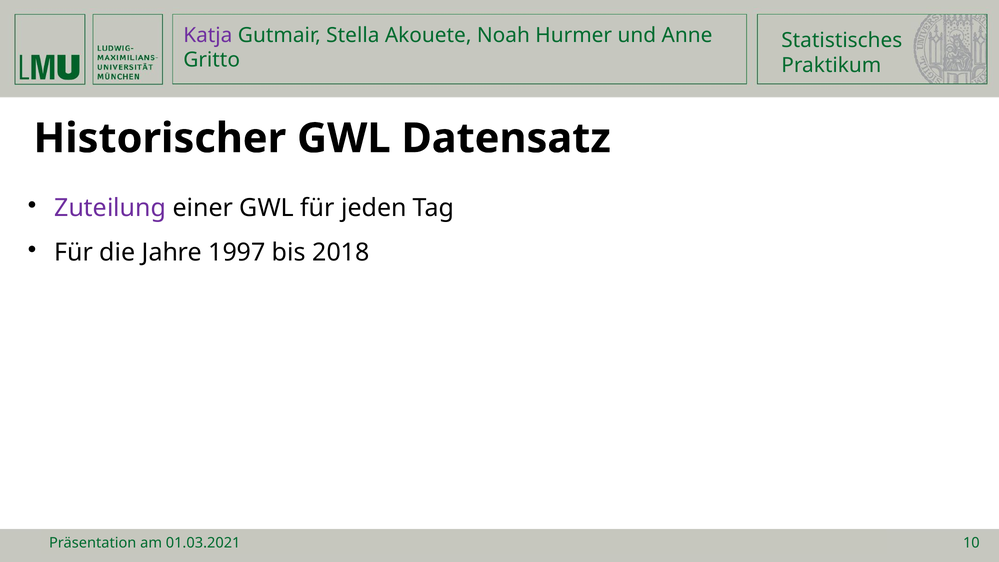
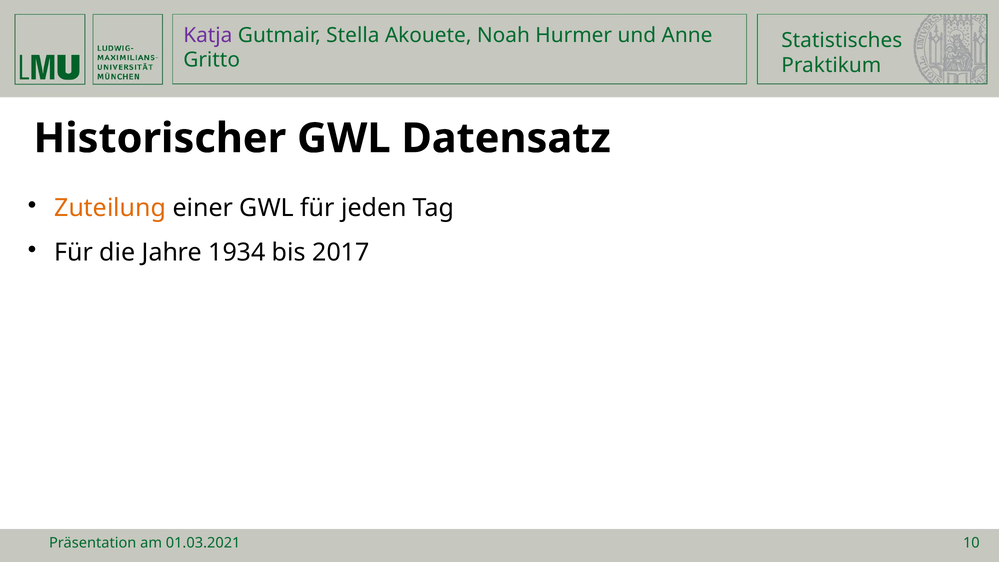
Zuteilung colour: purple -> orange (110, 208)
1997: 1997 -> 1934 (237, 252)
2018: 2018 -> 2017 (341, 252)
